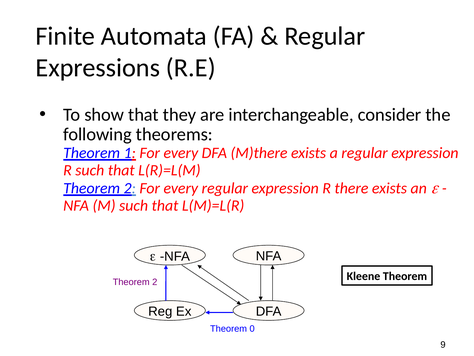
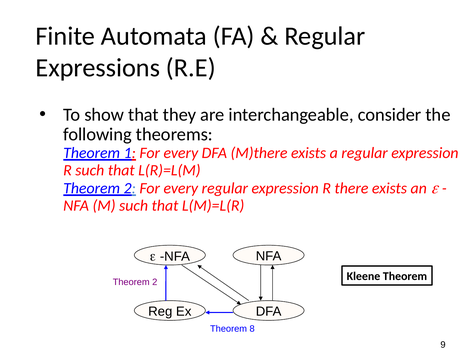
0: 0 -> 8 (252, 328)
